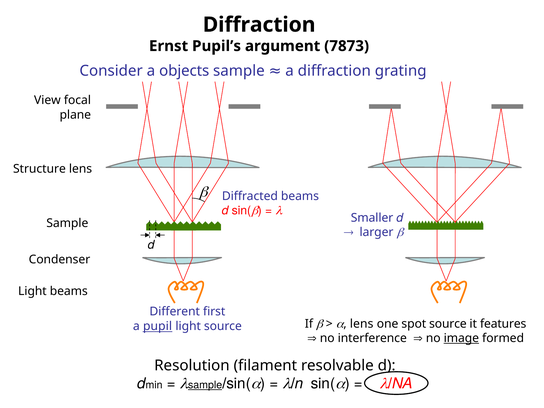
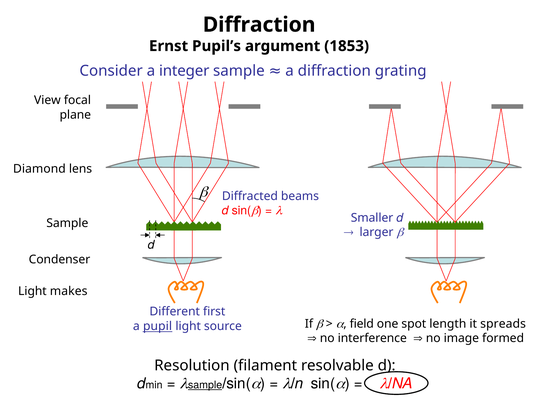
7873: 7873 -> 1853 (347, 46)
objects: objects -> integer (184, 71)
Structure: Structure -> Diamond (39, 169)
Light beams: beams -> makes (69, 291)
lens: lens -> field (362, 324)
spot source: source -> length (448, 324)
features: features -> spreads (503, 324)
image underline: present -> none (461, 338)
